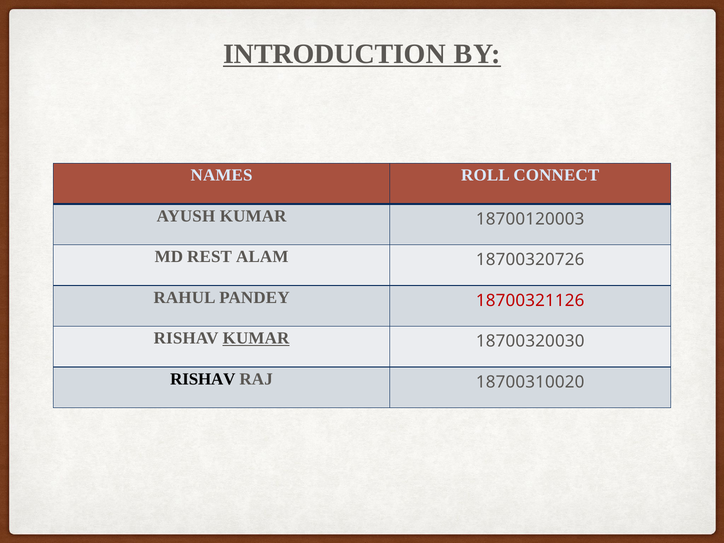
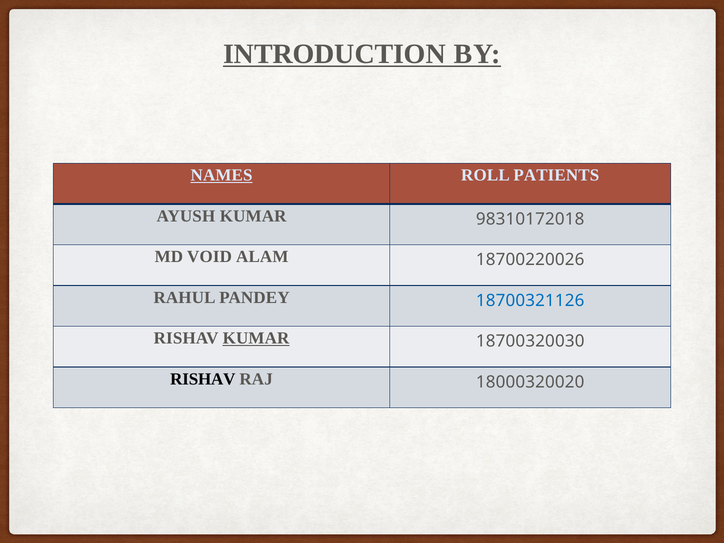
NAMES underline: none -> present (222, 175)
CONNECT: CONNECT -> PATIENTS (556, 175)
18700120003: 18700120003 -> 98310172018 (530, 219)
REST: REST -> VOID (210, 257)
18700320726: 18700320726 -> 18700220026 (530, 260)
18700321126 colour: red -> blue (530, 301)
18700310020: 18700310020 -> 18000320020 (530, 382)
